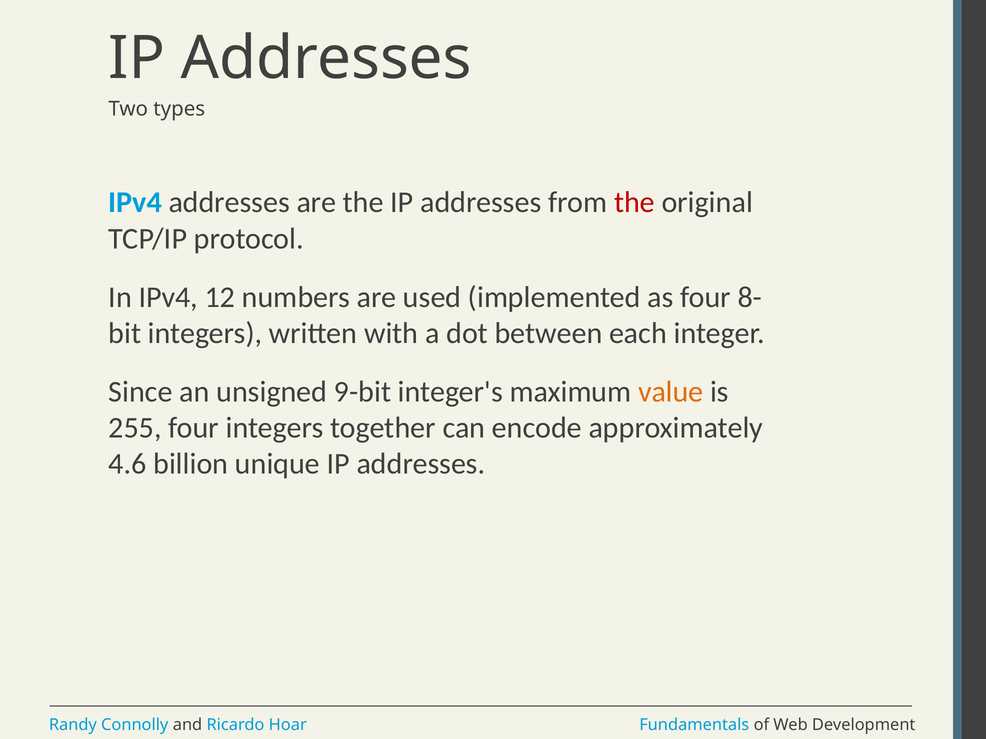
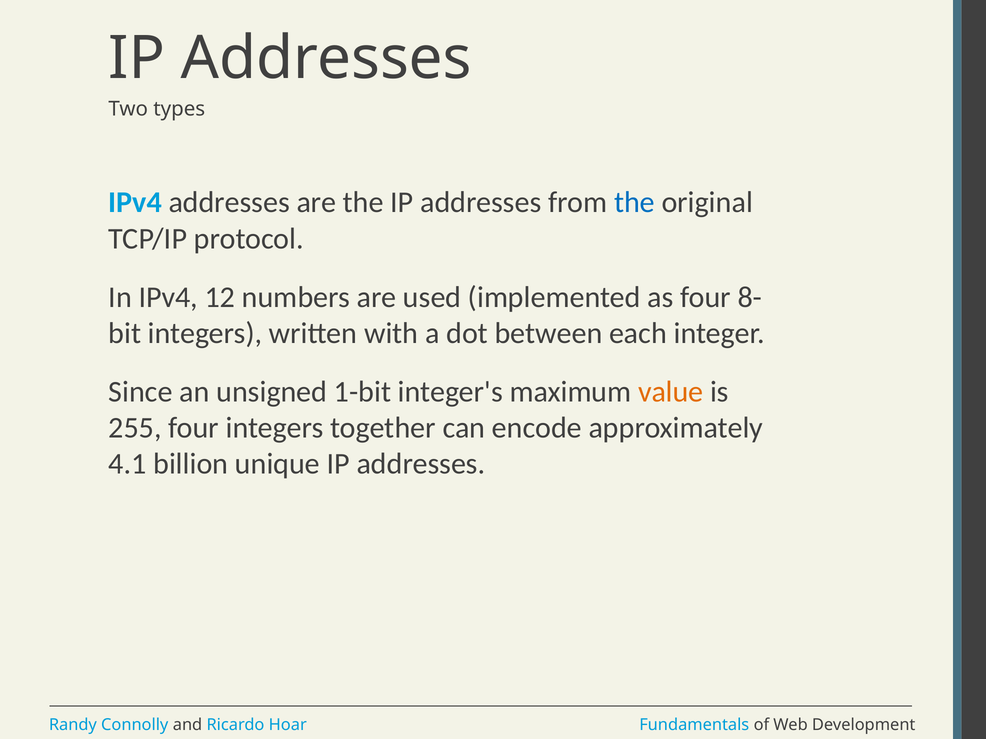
the colour: red -> blue (634, 203)
9-bit: 9-bit -> 1-bit (362, 392)
4.6: 4.6 -> 4.1 (127, 464)
